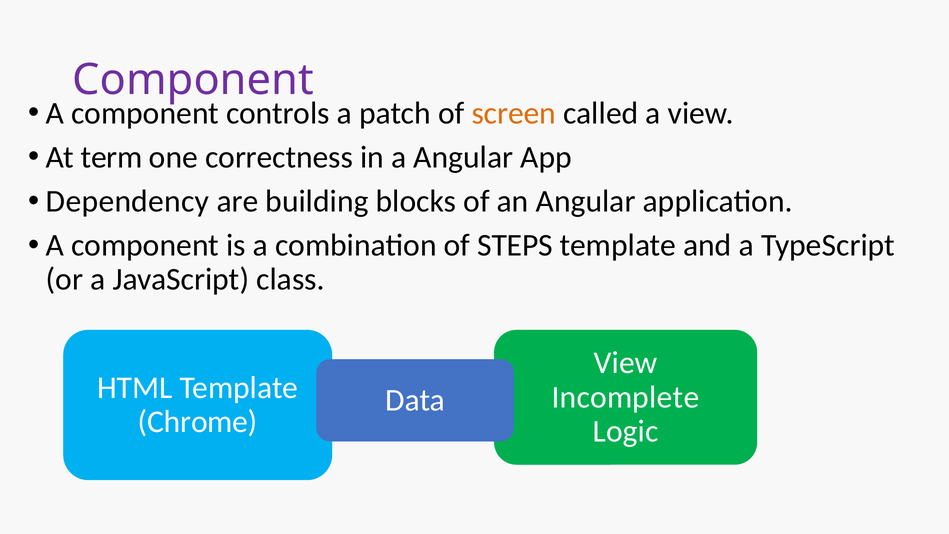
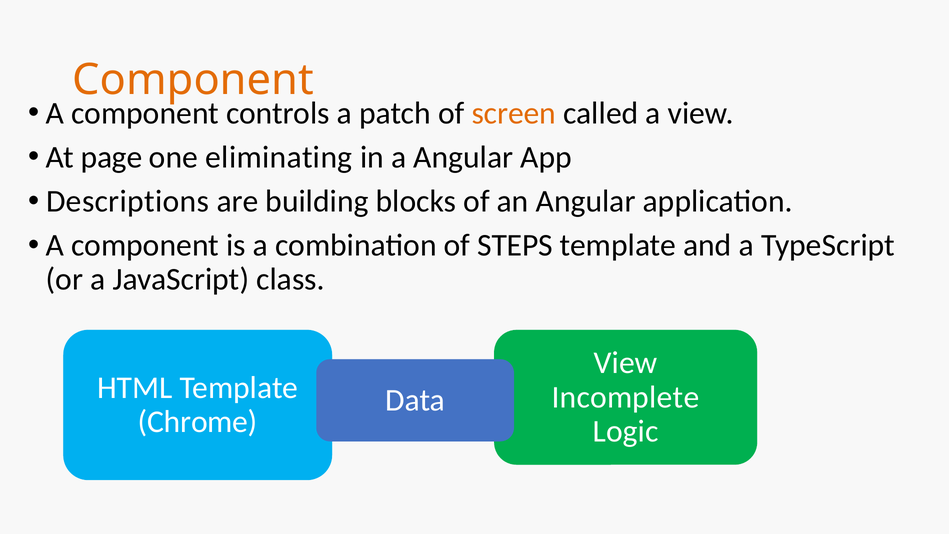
Component colour: purple -> orange (193, 80)
term: term -> page (112, 157)
correctness: correctness -> eliminating (279, 157)
Dependency: Dependency -> Descriptions (128, 201)
